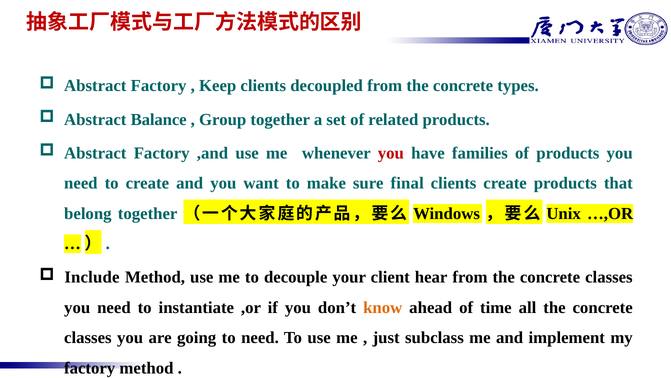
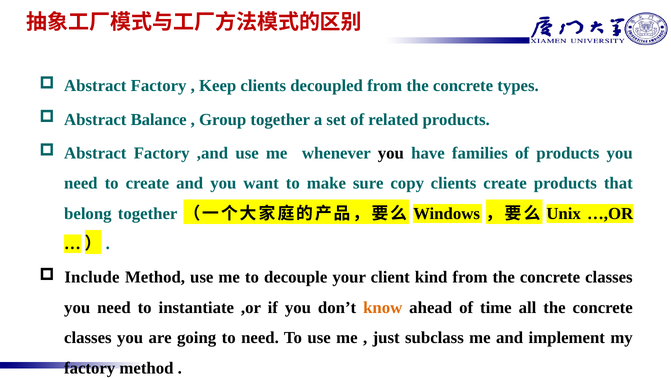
you colour: red -> black (391, 153)
final: final -> copy (407, 183)
hear: hear -> kind (431, 277)
